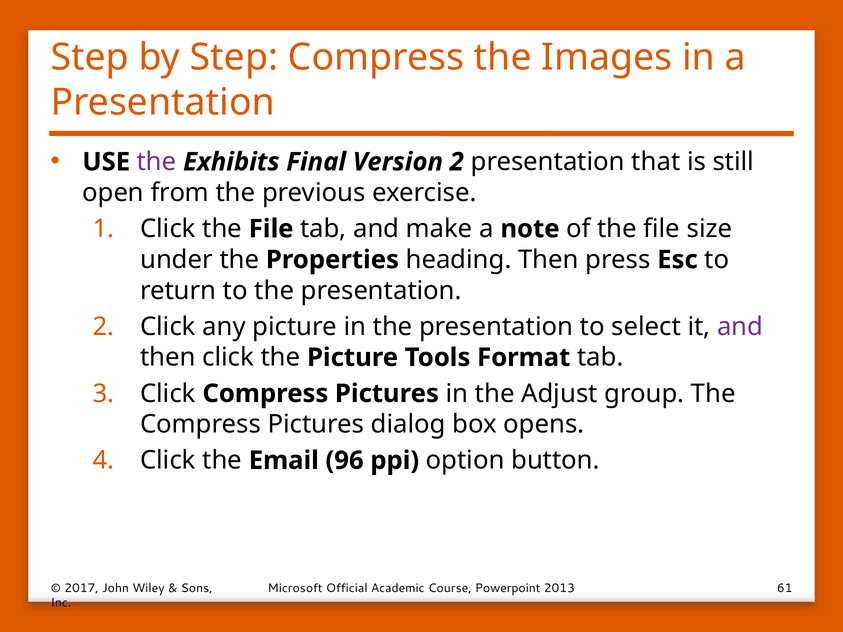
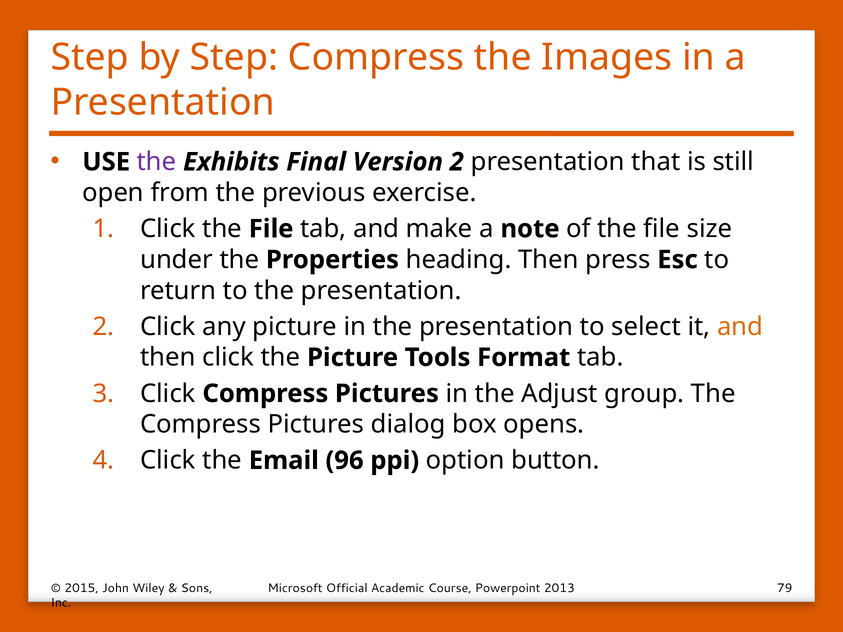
and colour: purple -> orange (740, 327)
2017: 2017 -> 2015 (82, 588)
61: 61 -> 79 (785, 588)
